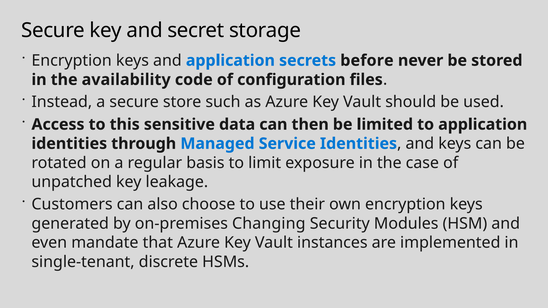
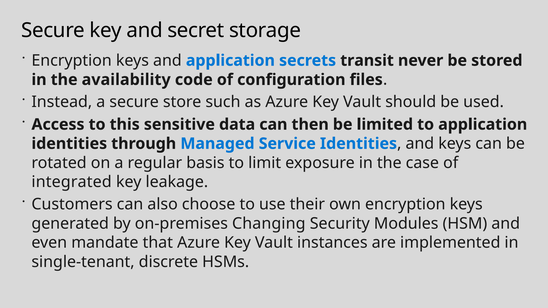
before: before -> transit (367, 61)
unpatched: unpatched -> integrated (72, 182)
